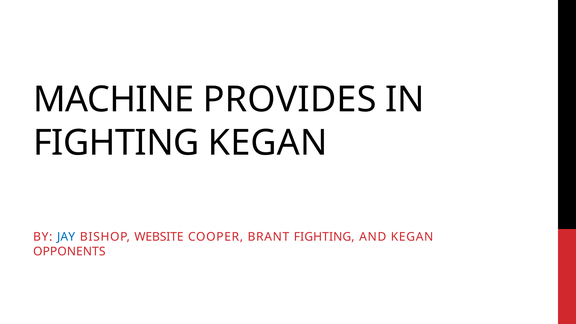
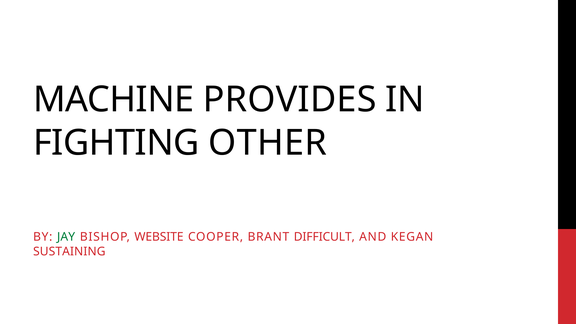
FIGHTING KEGAN: KEGAN -> OTHER (268, 143)
JAY colour: blue -> green (66, 237)
BRANT FIGHTING: FIGHTING -> DIFFICULT (324, 237)
OPPONENTS: OPPONENTS -> SUSTAINING (69, 252)
